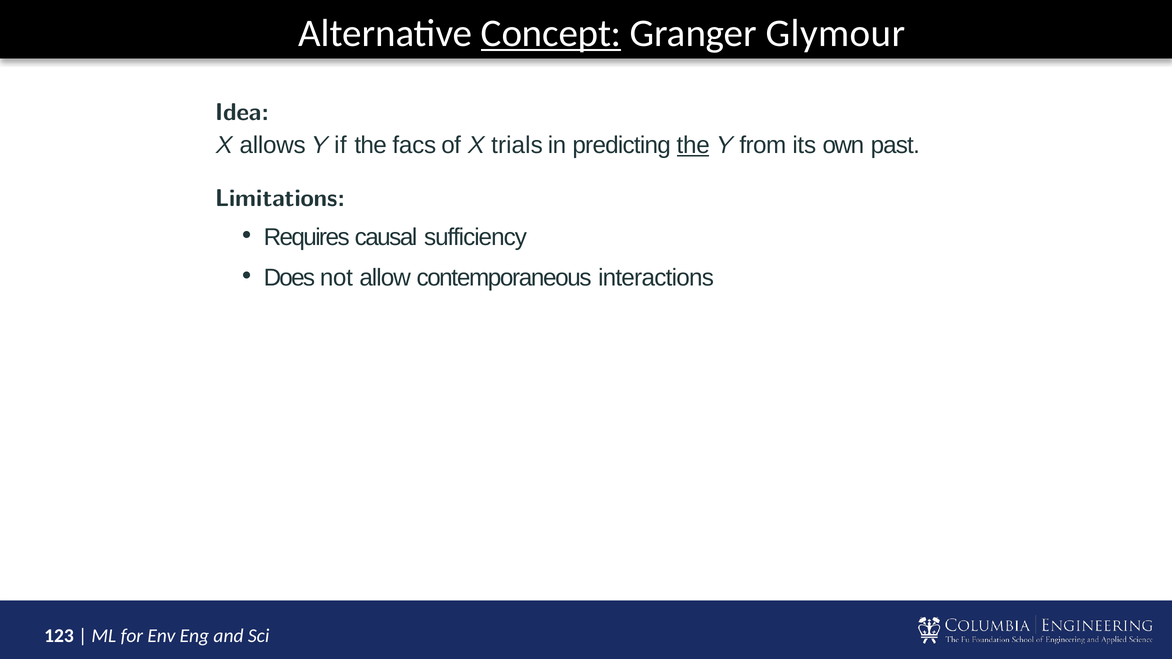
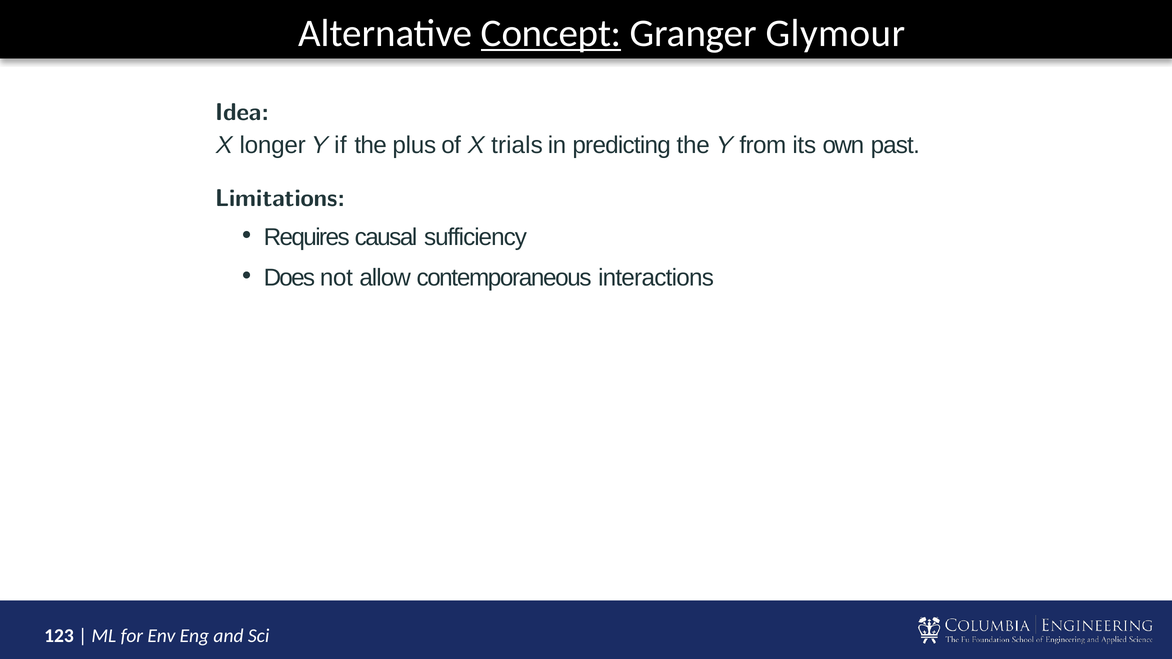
allows: allows -> longer (273, 145)
facs: facs -> plus (414, 145)
the underline: present -> none (693, 145)
